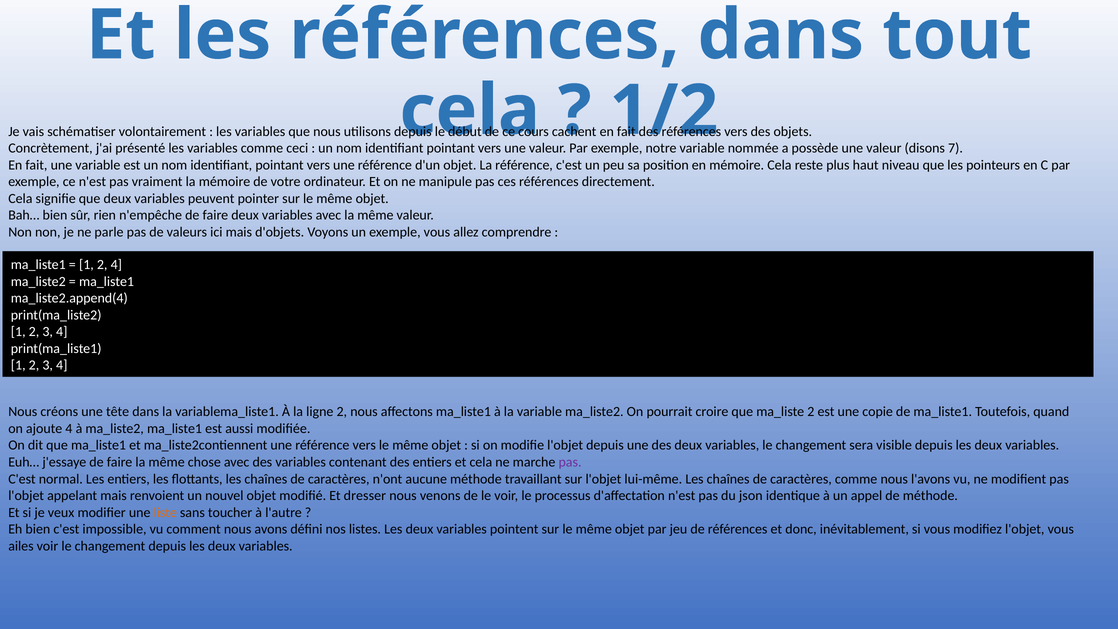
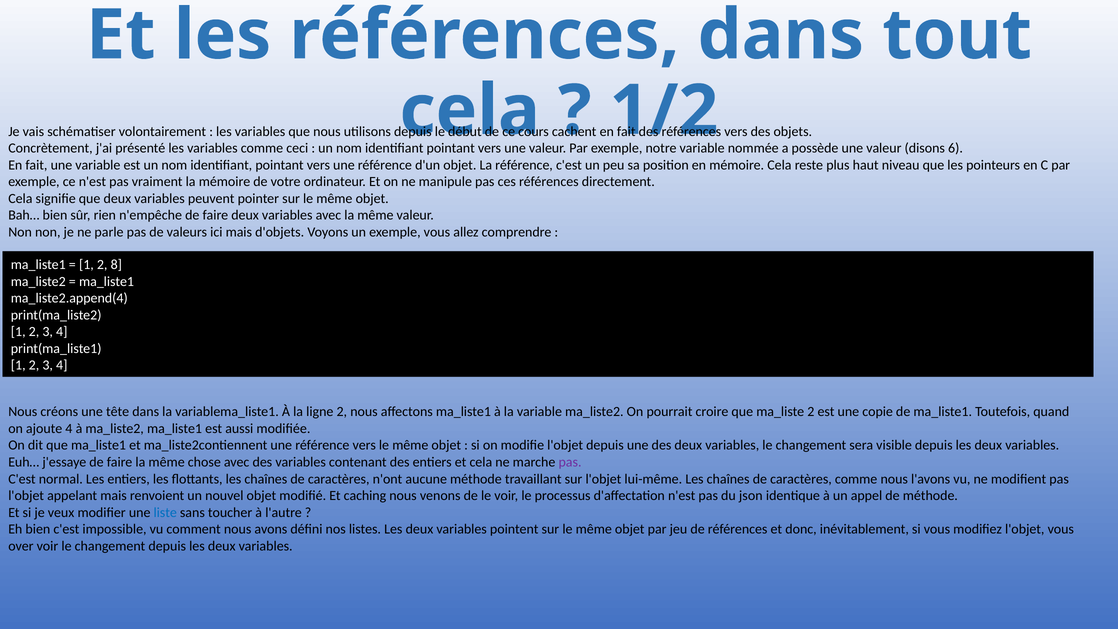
7: 7 -> 6 (956, 148)
2 4: 4 -> 8 (116, 265)
dresser: dresser -> caching (365, 496)
liste colour: orange -> blue (165, 512)
ailes: ailes -> over (21, 546)
